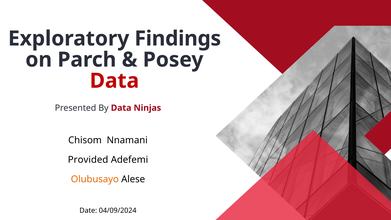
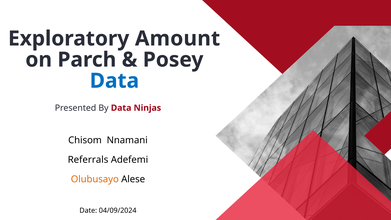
Findings: Findings -> Amount (178, 39)
Data colour: red -> blue (114, 81)
Provided: Provided -> Referrals (88, 160)
